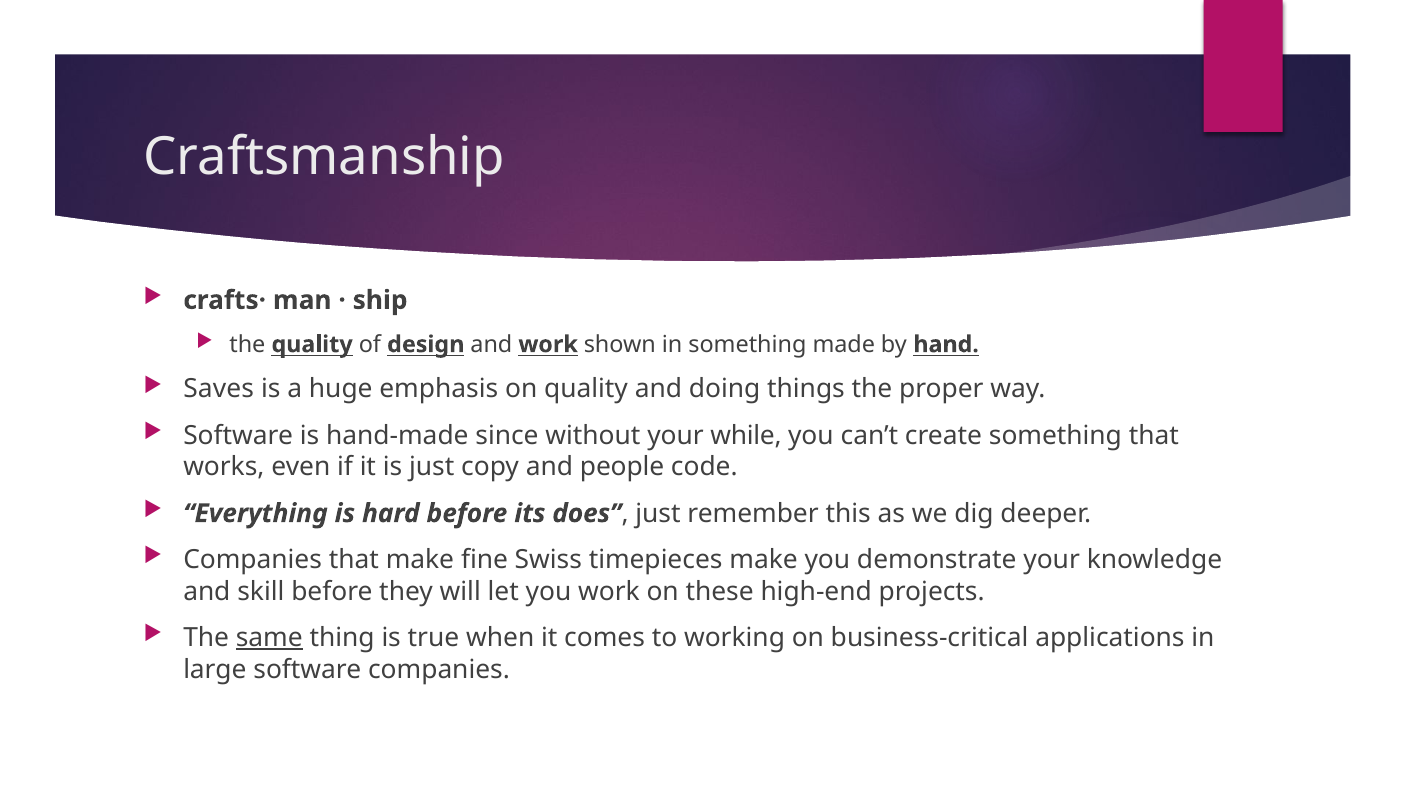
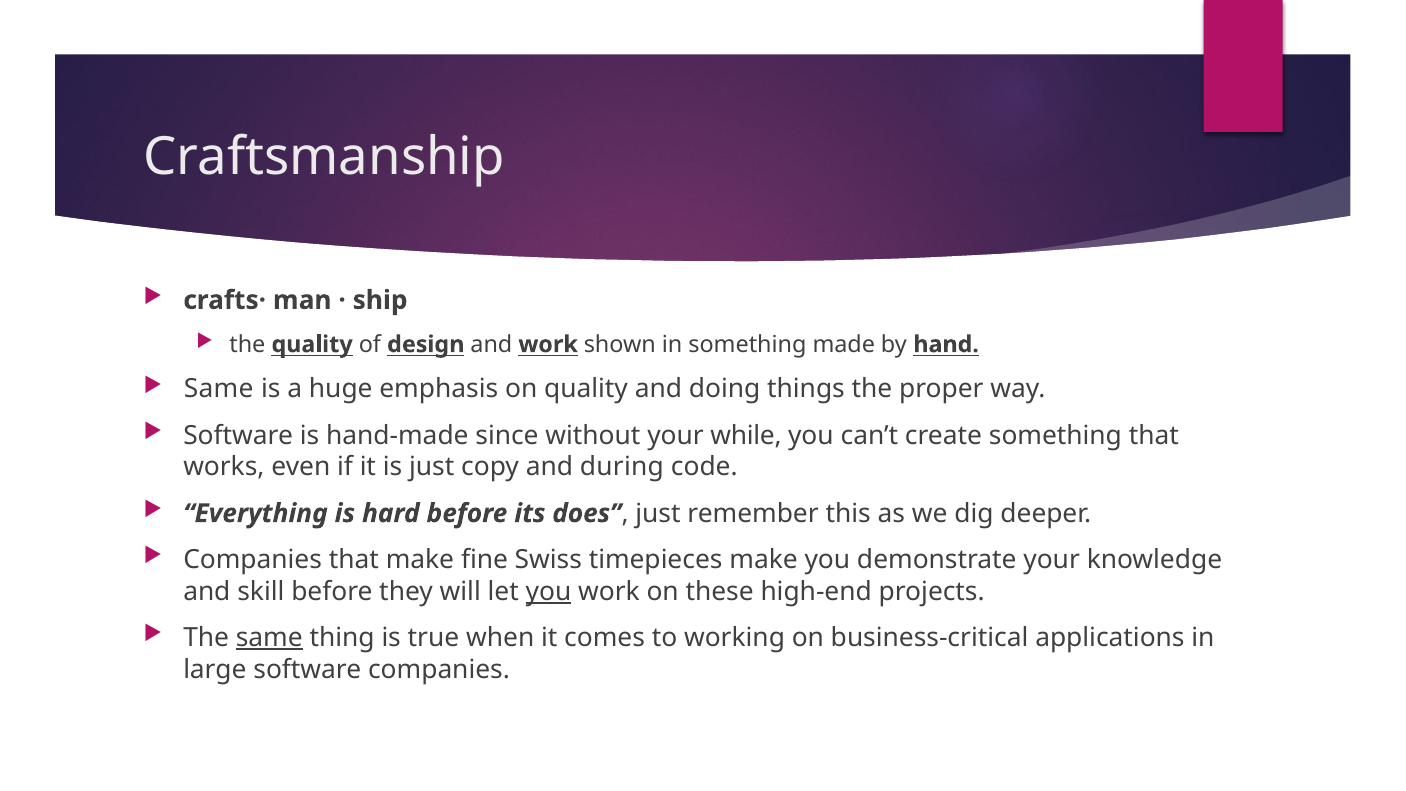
Saves: Saves -> Same (219, 389)
people: people -> during (622, 467)
you underline: none -> present (549, 591)
